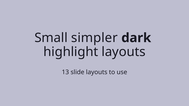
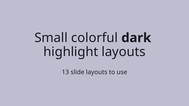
simpler: simpler -> colorful (94, 38)
